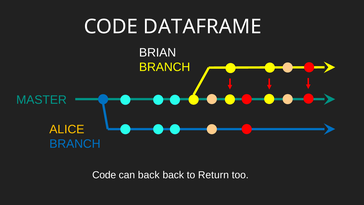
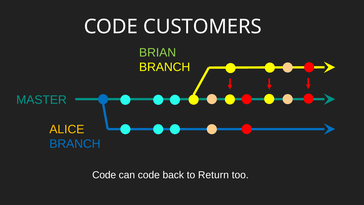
DATAFRAME: DATAFRAME -> CUSTOMERS (203, 27)
BRIAN colour: white -> light green (158, 52)
can back: back -> code (149, 175)
